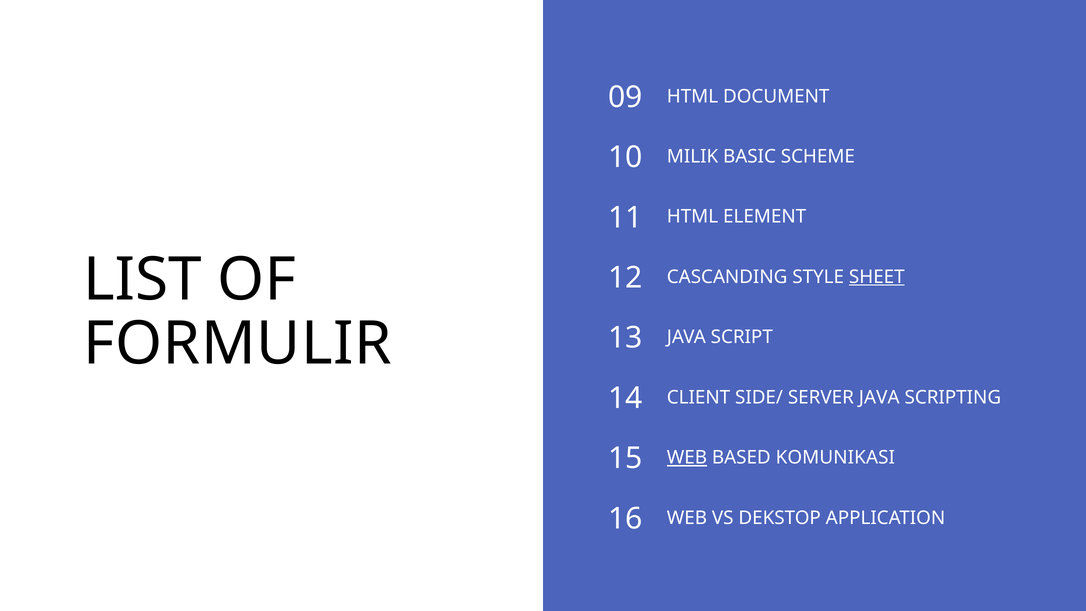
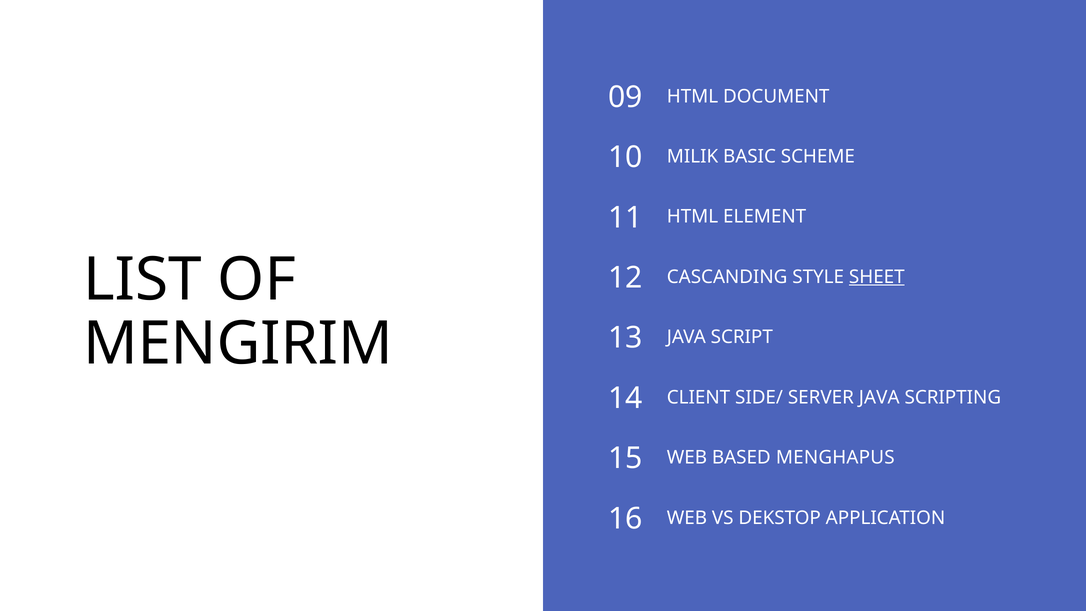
FORMULIR: FORMULIR -> MENGIRIM (238, 344)
WEB underline: present -> none (687, 458)
KOMUNIKASI: KOMUNIKASI -> MENGHAPUS (835, 458)
